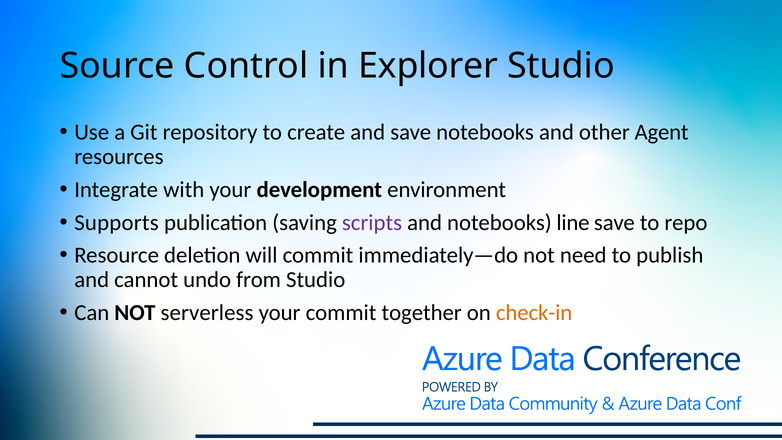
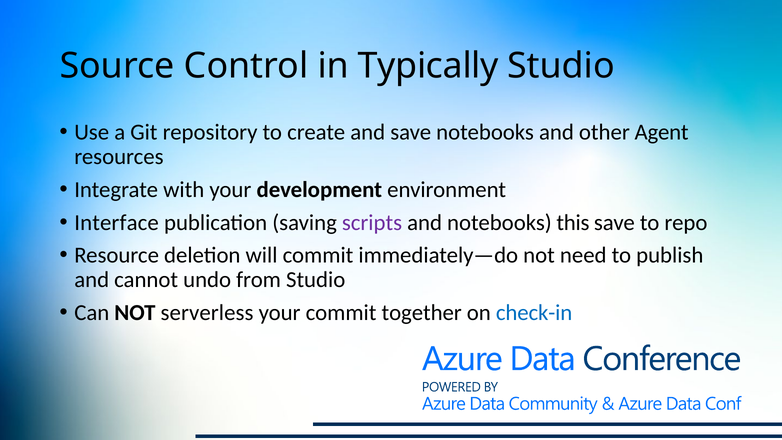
Explorer: Explorer -> Typically (428, 66)
Supports: Supports -> Interface (117, 222)
line: line -> this (573, 222)
check-in colour: orange -> blue (534, 313)
